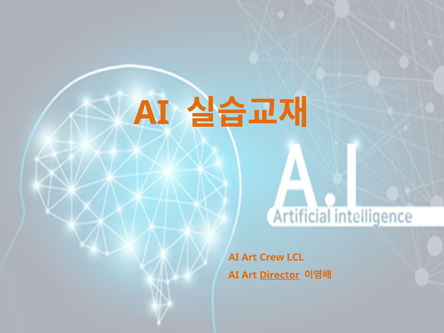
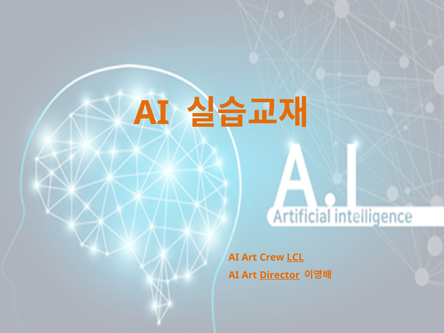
LCL underline: none -> present (295, 257)
